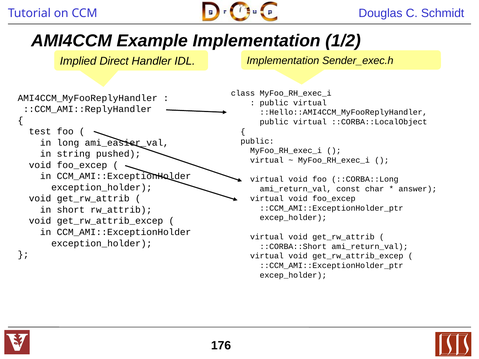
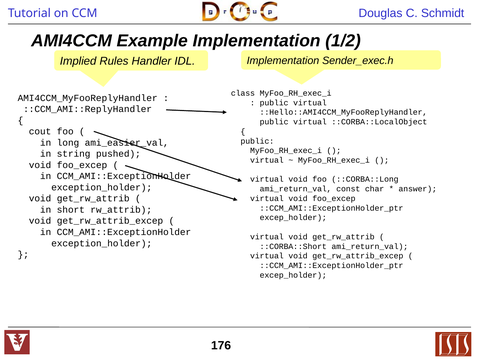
Direct: Direct -> Rules (114, 61)
test: test -> cout (40, 132)
